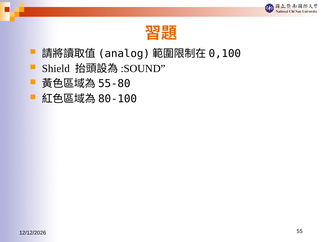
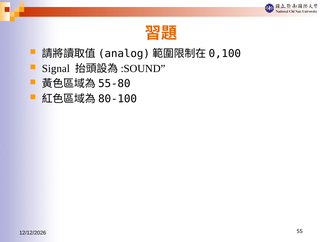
Shield: Shield -> Signal (56, 68)
